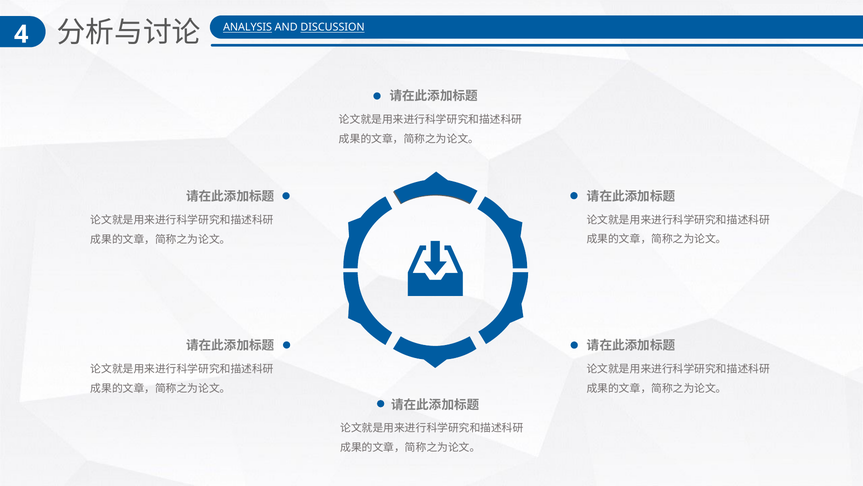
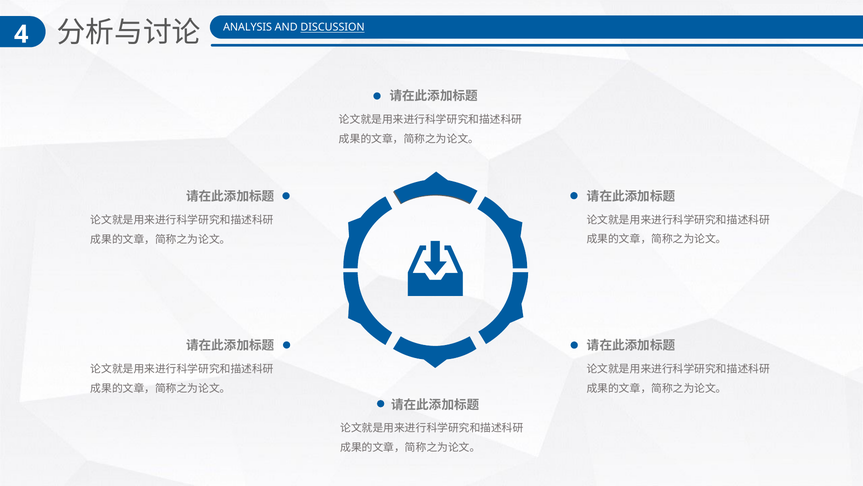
ANALYSIS underline: present -> none (248, 27)
